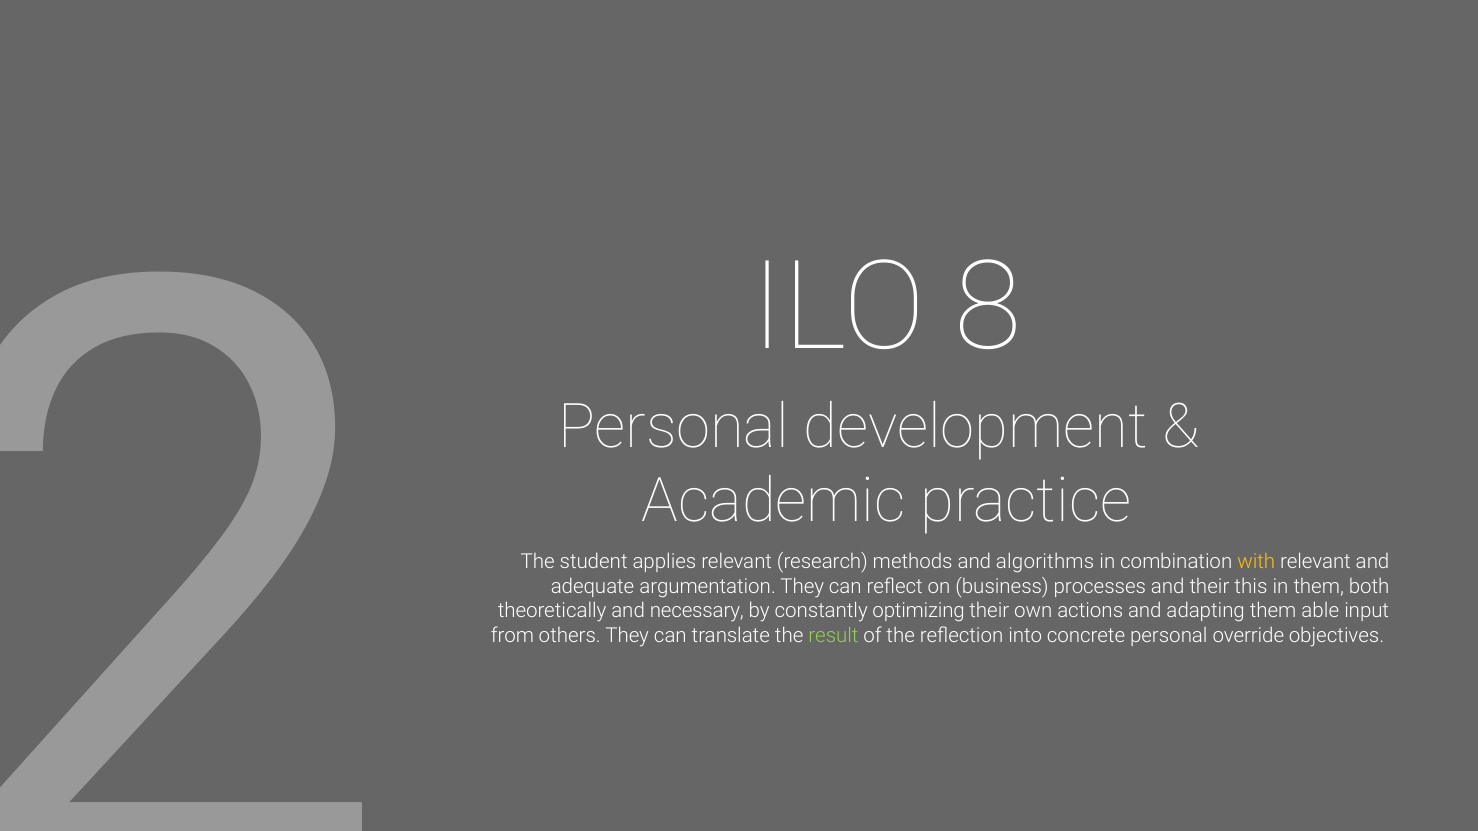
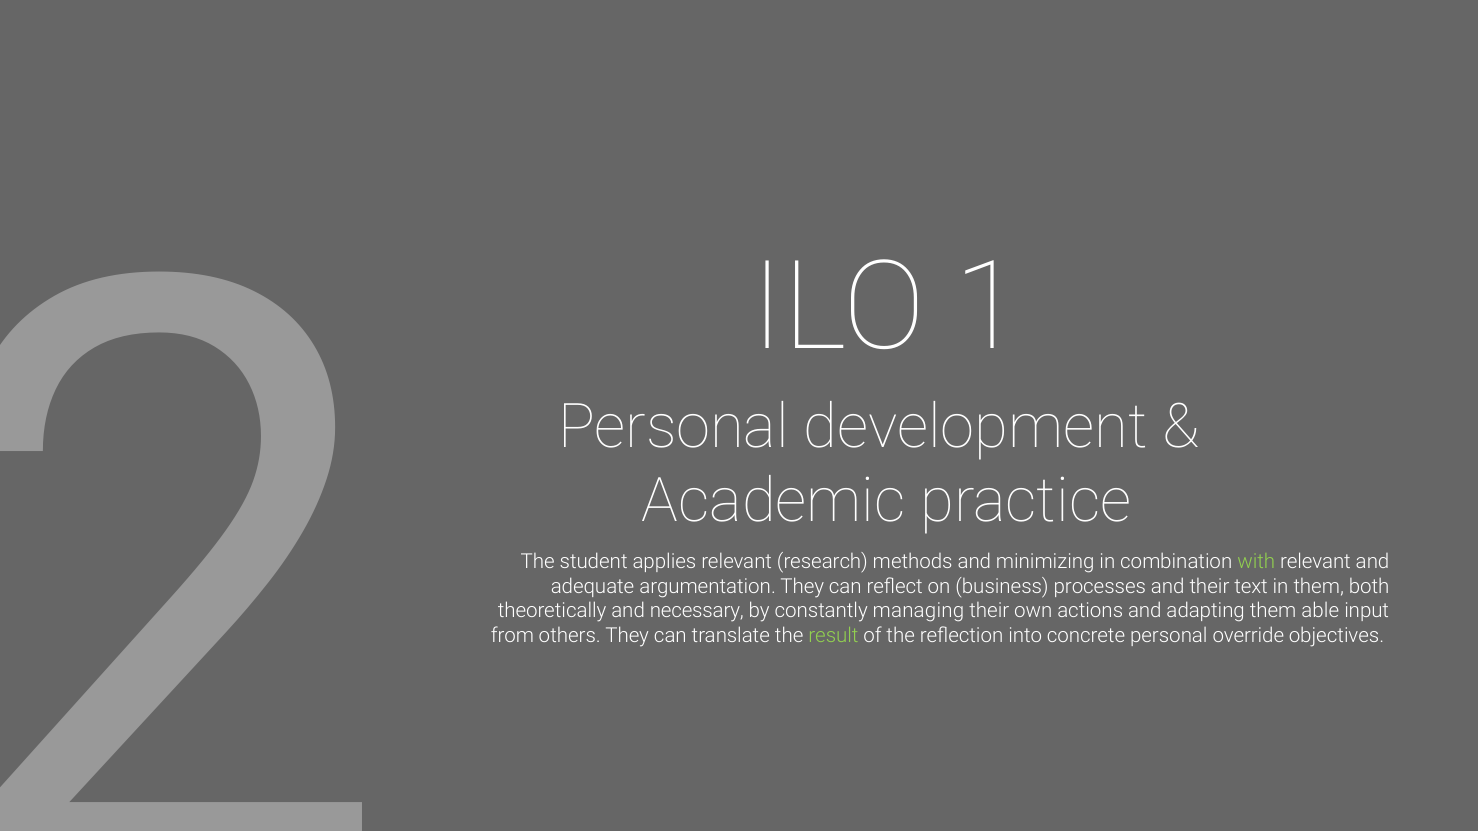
8: 8 -> 1 (988, 308)
algorithms: algorithms -> minimizing (1045, 562)
with colour: yellow -> light green (1256, 562)
this: this -> text (1251, 587)
optimizing: optimizing -> managing (918, 611)
